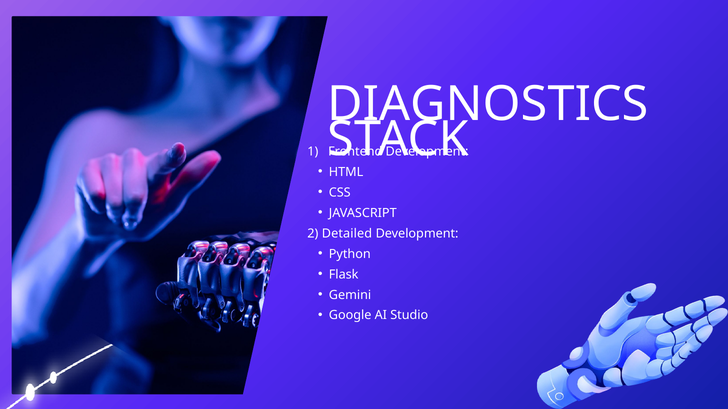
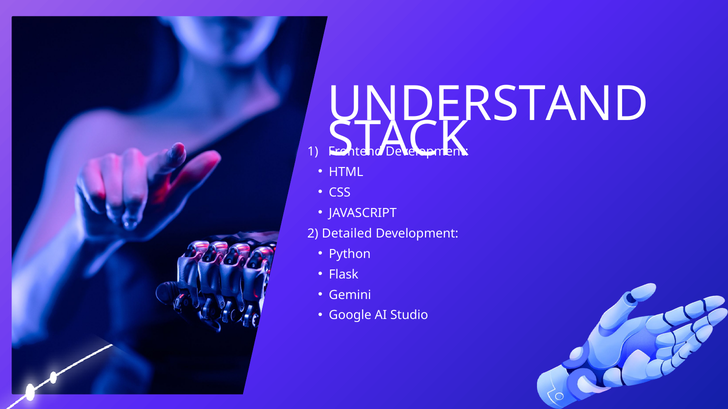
DIAGNOSTICS: DIAGNOSTICS -> UNDERSTAND (488, 104)
